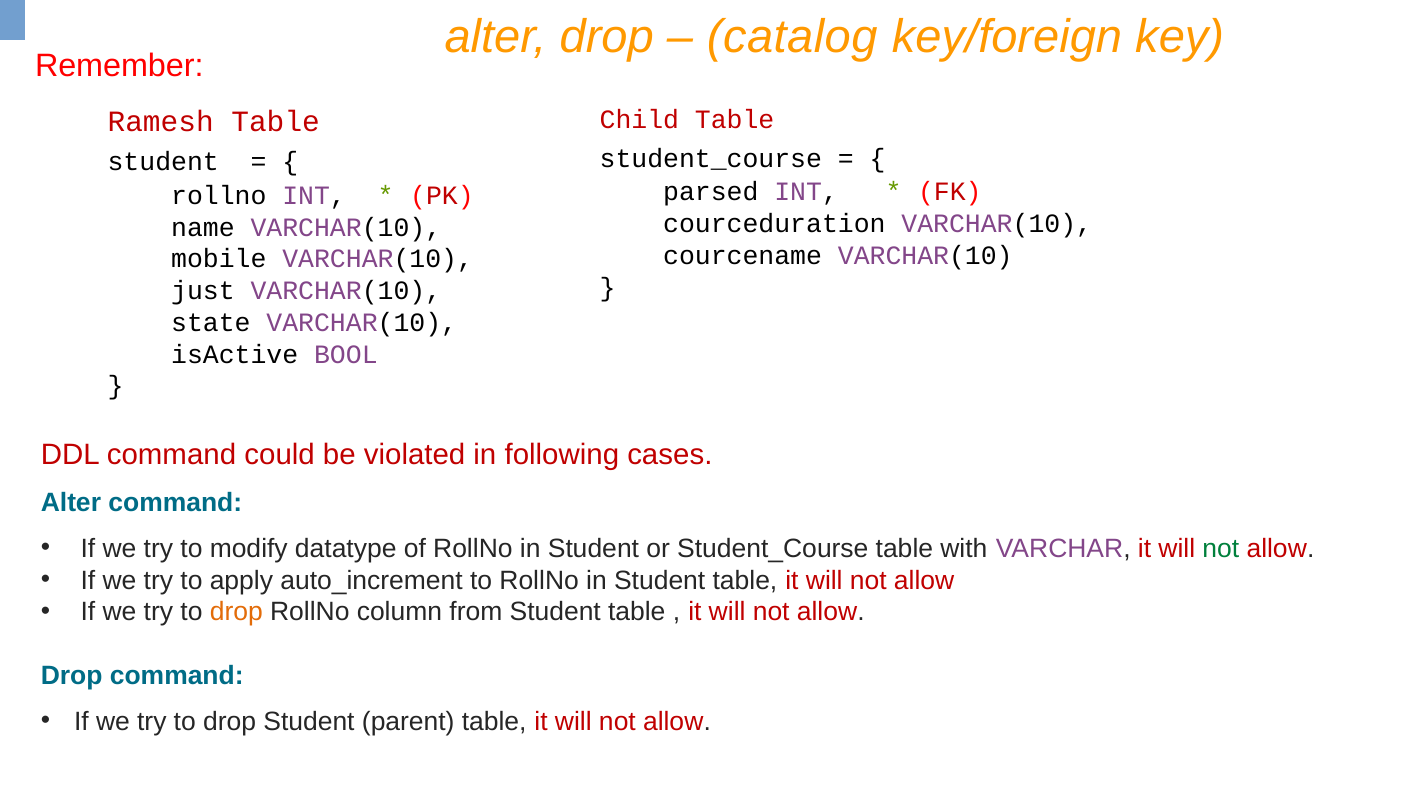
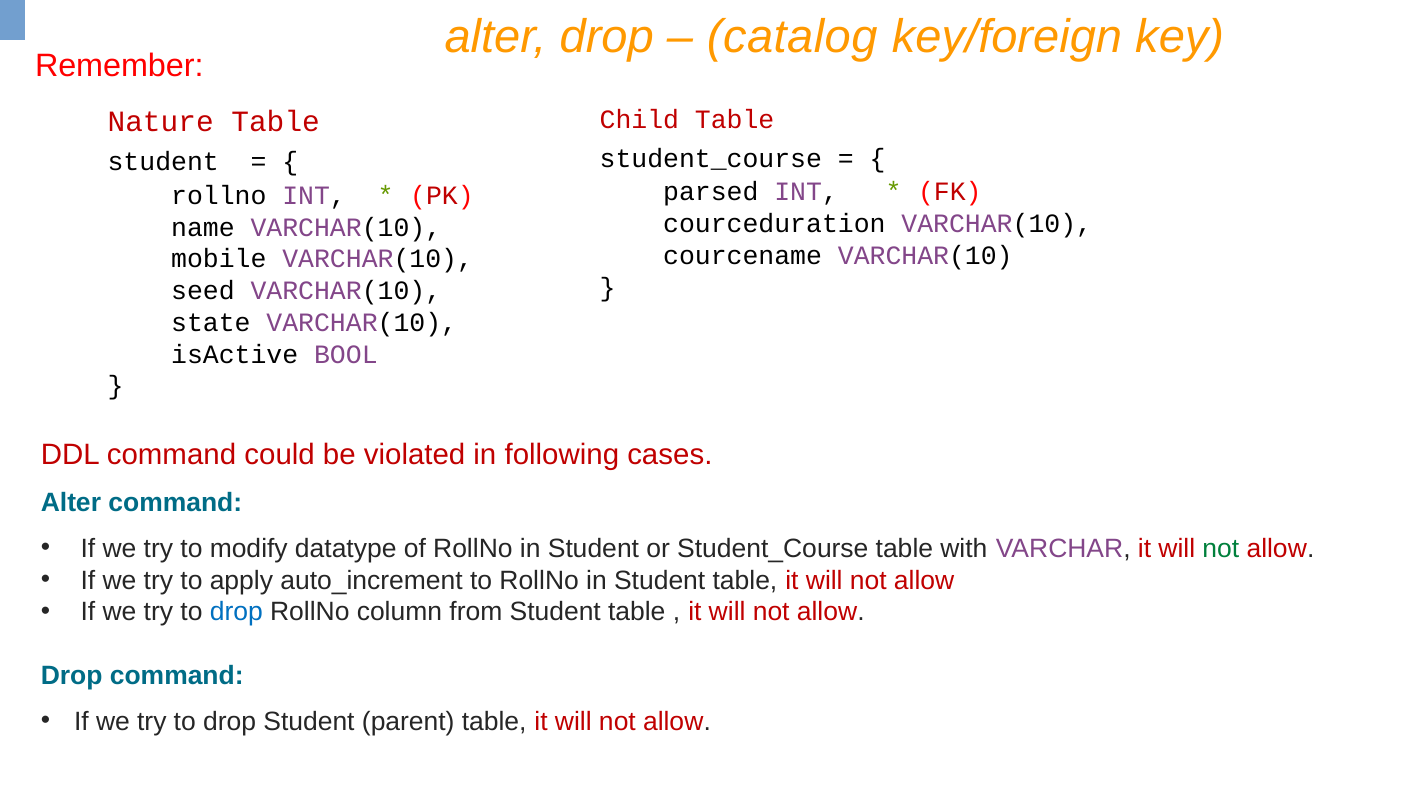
Ramesh: Ramesh -> Nature (161, 122)
just: just -> seed (203, 291)
drop colour: orange -> blue (236, 612)
